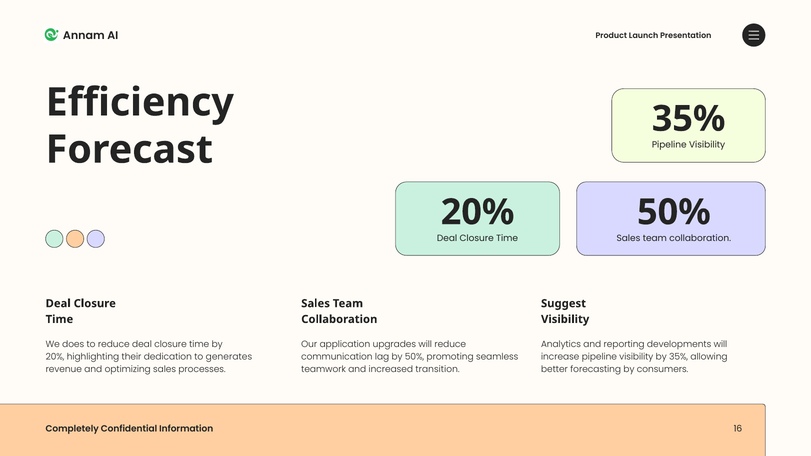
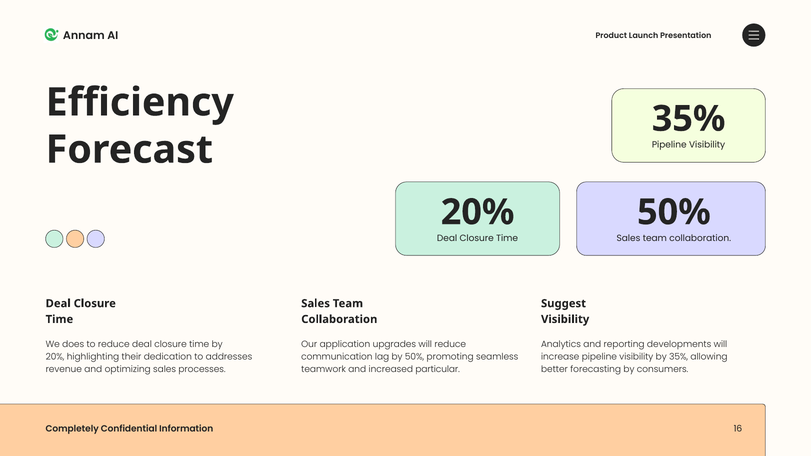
generates: generates -> addresses (229, 357)
transition: transition -> particular (438, 369)
